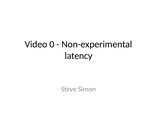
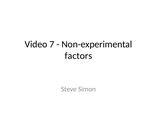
0: 0 -> 7 (52, 44)
latency: latency -> factors (78, 56)
